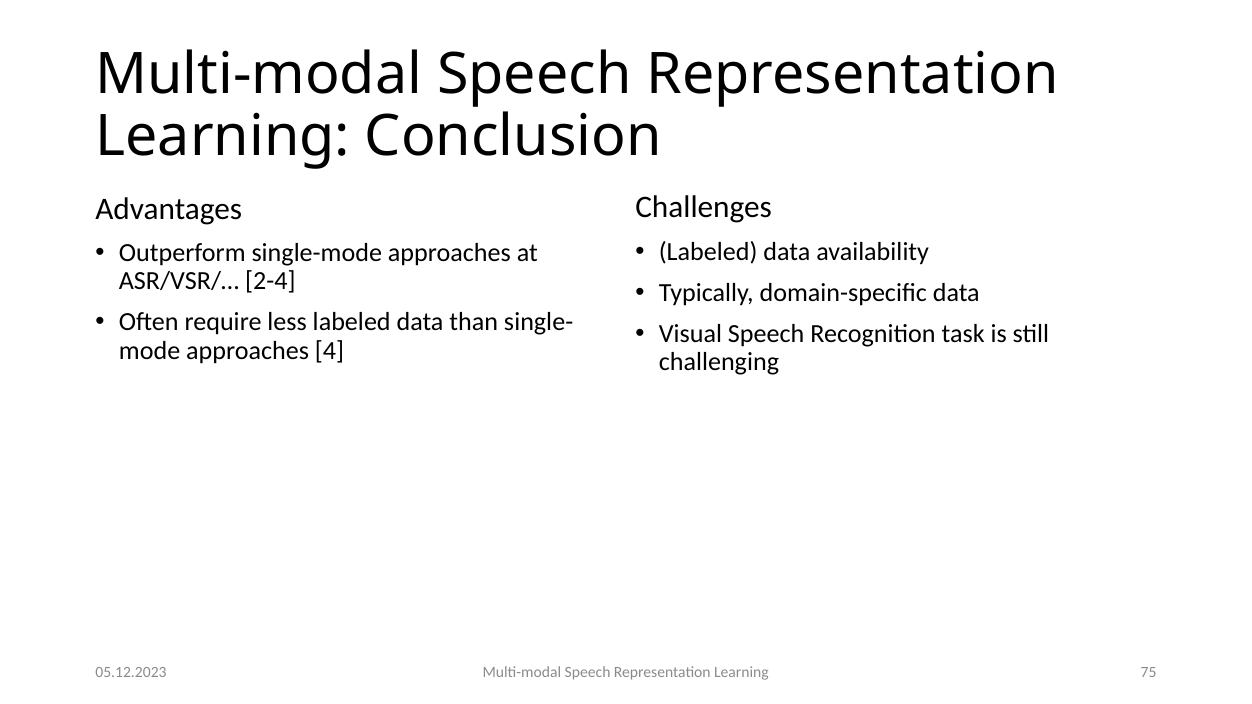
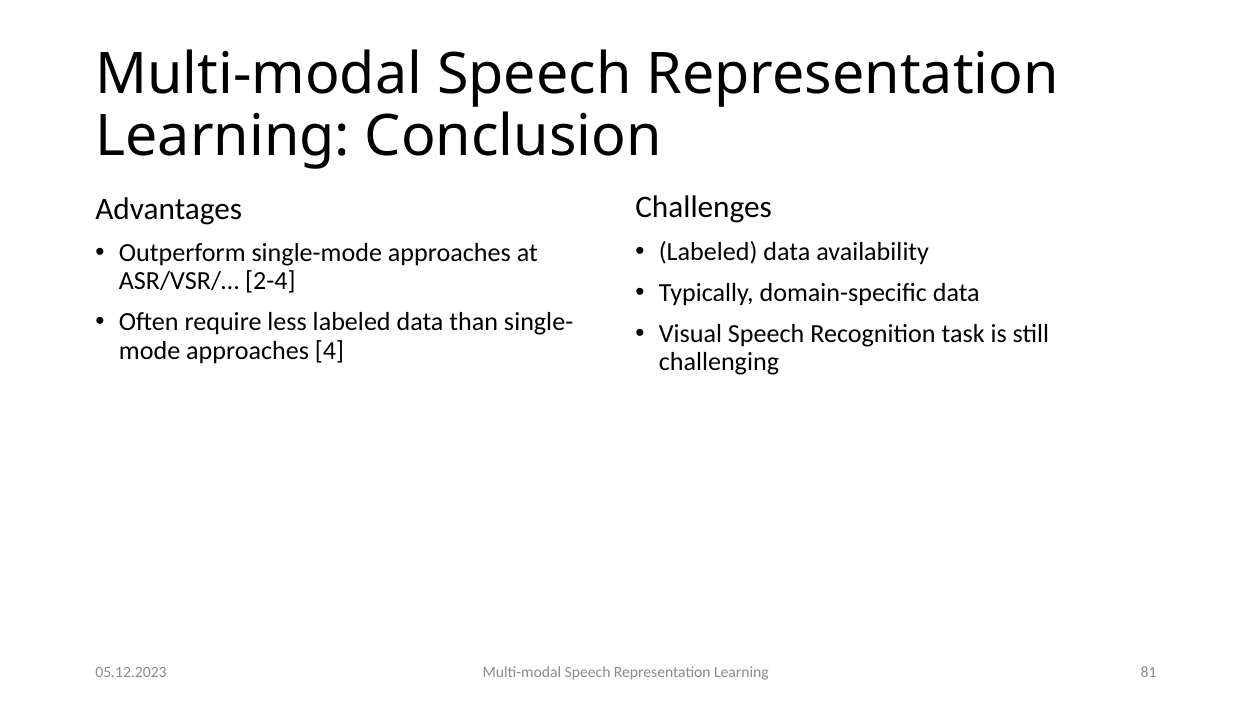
75: 75 -> 81 (1149, 672)
